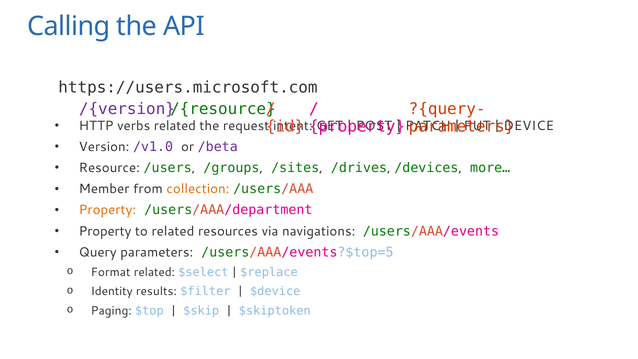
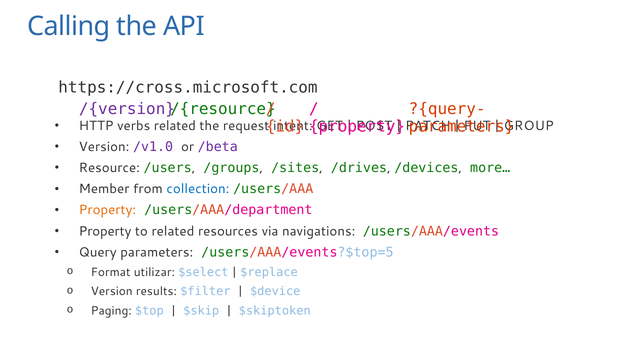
https://users.microsoft.com: https://users.microsoft.com -> https://cross.microsoft.com (188, 88)
DEVICE: DEVICE -> GROUP (529, 126)
collection colour: orange -> blue (198, 189)
Format related: related -> utilizar (154, 272)
Identity: Identity -> Version (112, 291)
